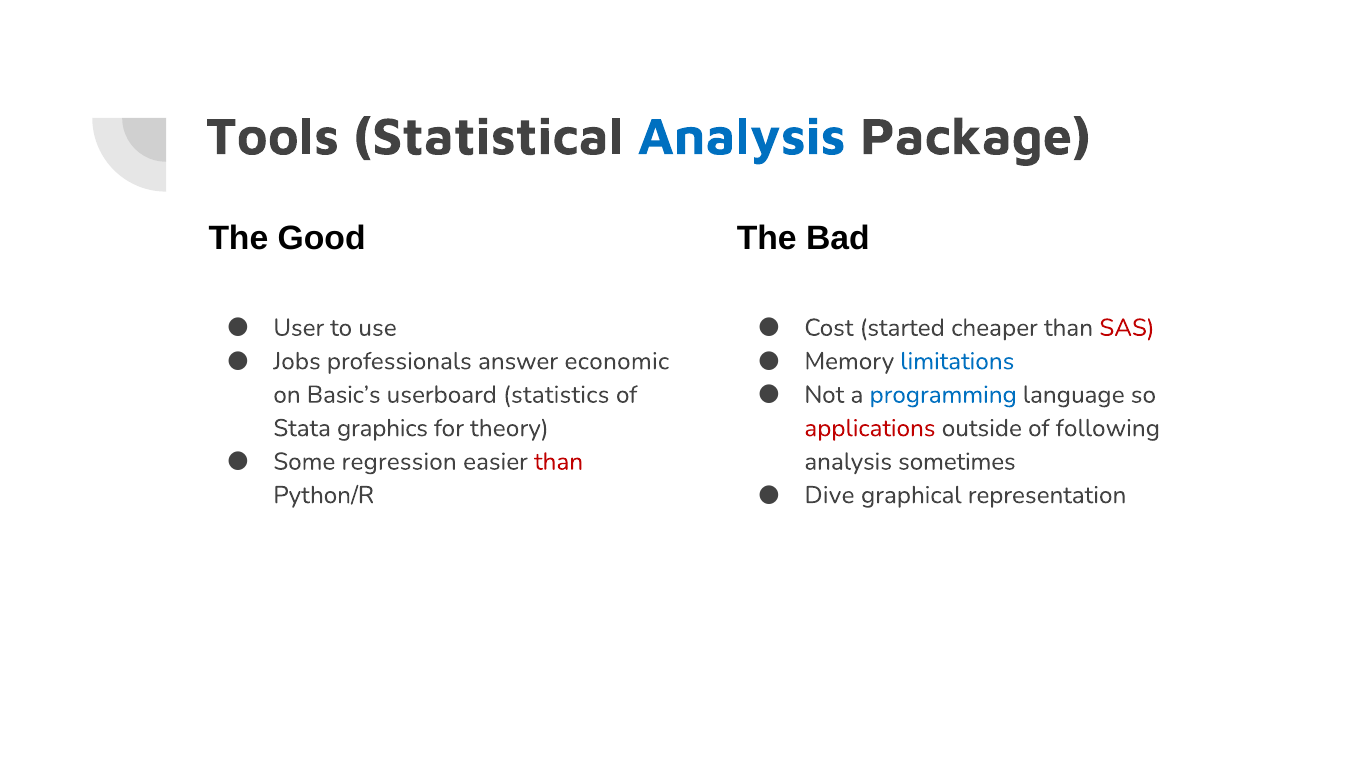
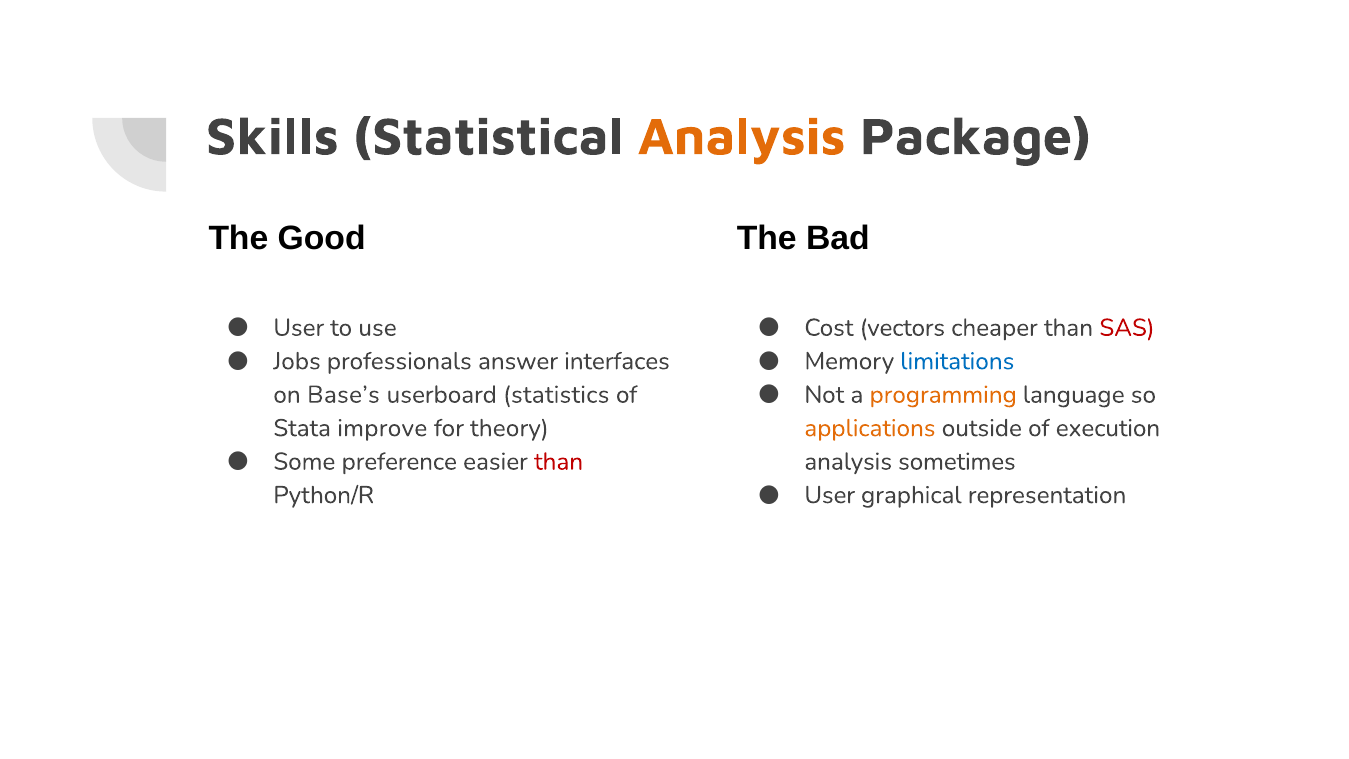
Tools: Tools -> Skills (272, 137)
Analysis colour: blue -> orange (742, 137)
started: started -> vectors (902, 328)
economic: economic -> interfaces (617, 361)
programming colour: blue -> orange (943, 395)
Basic’s: Basic’s -> Base’s (343, 395)
graphics: graphics -> improve (382, 428)
applications colour: red -> orange (870, 428)
following: following -> execution (1108, 428)
regression: regression -> preference (399, 462)
Dive: Dive -> User (830, 495)
